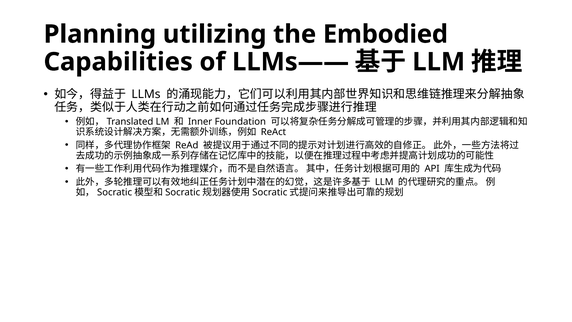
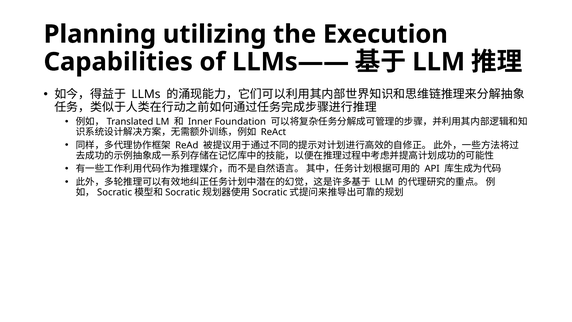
Embodied: Embodied -> Execution (385, 34)
